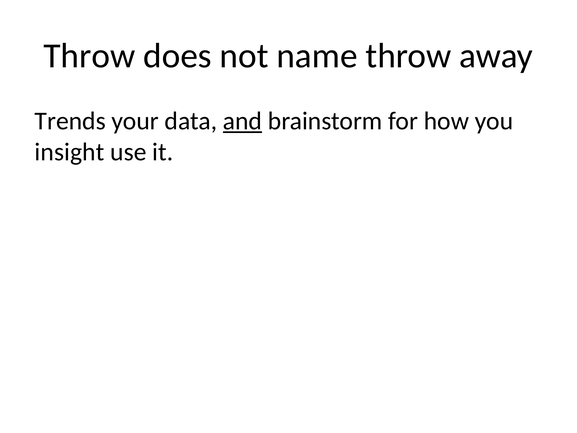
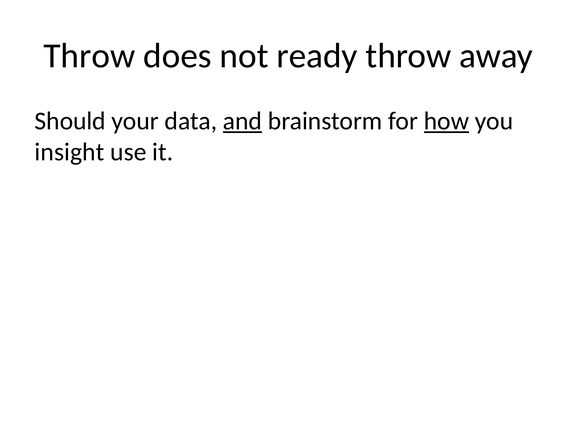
name: name -> ready (317, 56)
Trends: Trends -> Should (70, 121)
how underline: none -> present (446, 121)
